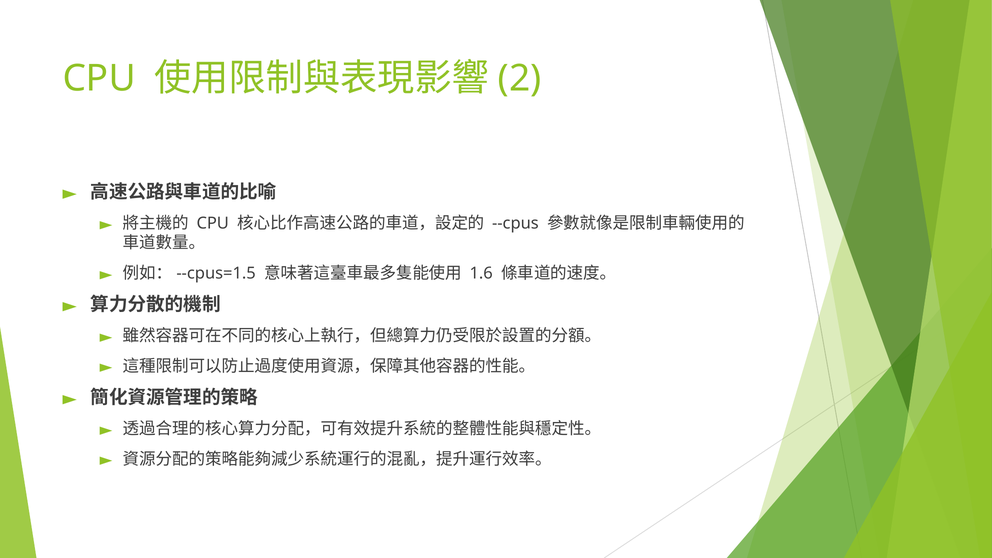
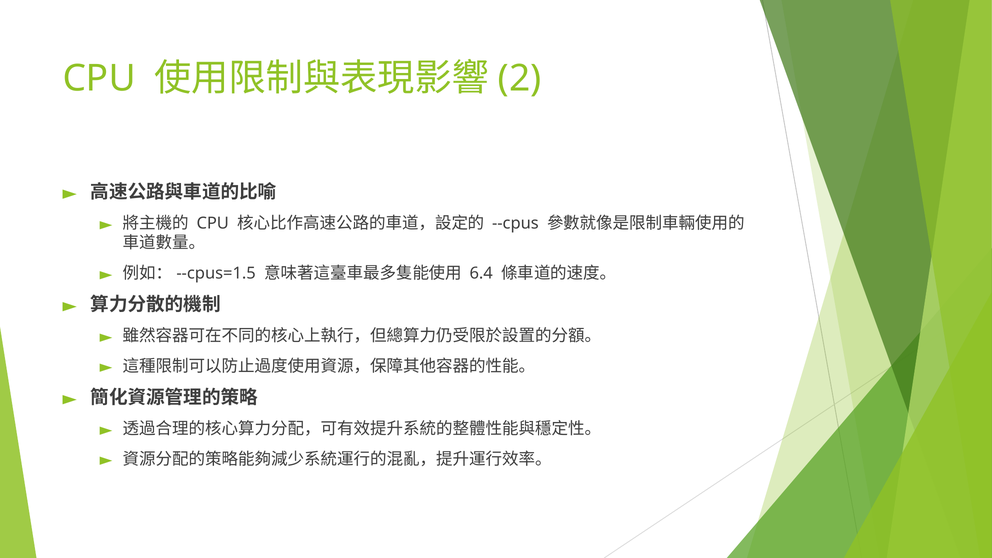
1.6: 1.6 -> 6.4 (481, 273)
